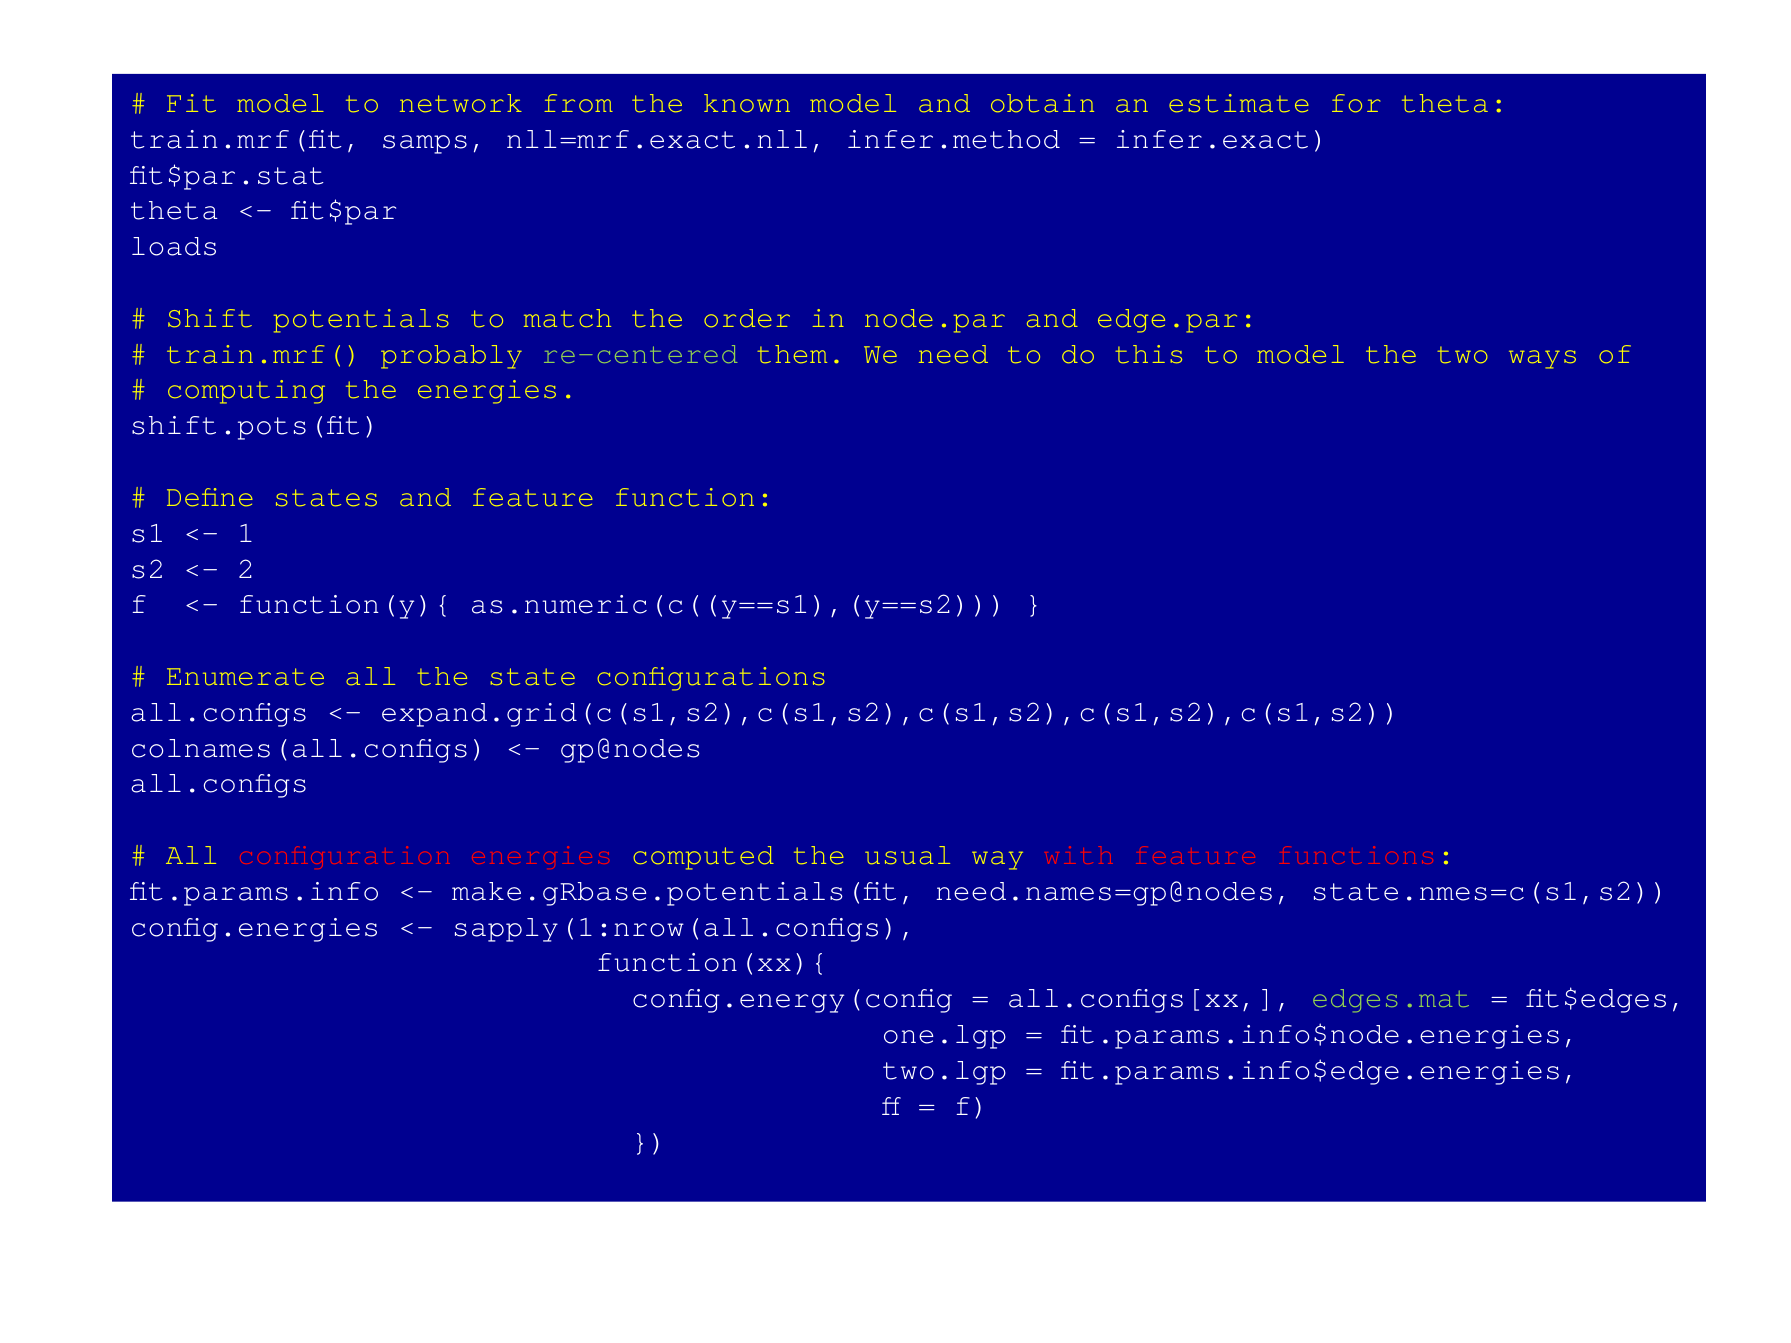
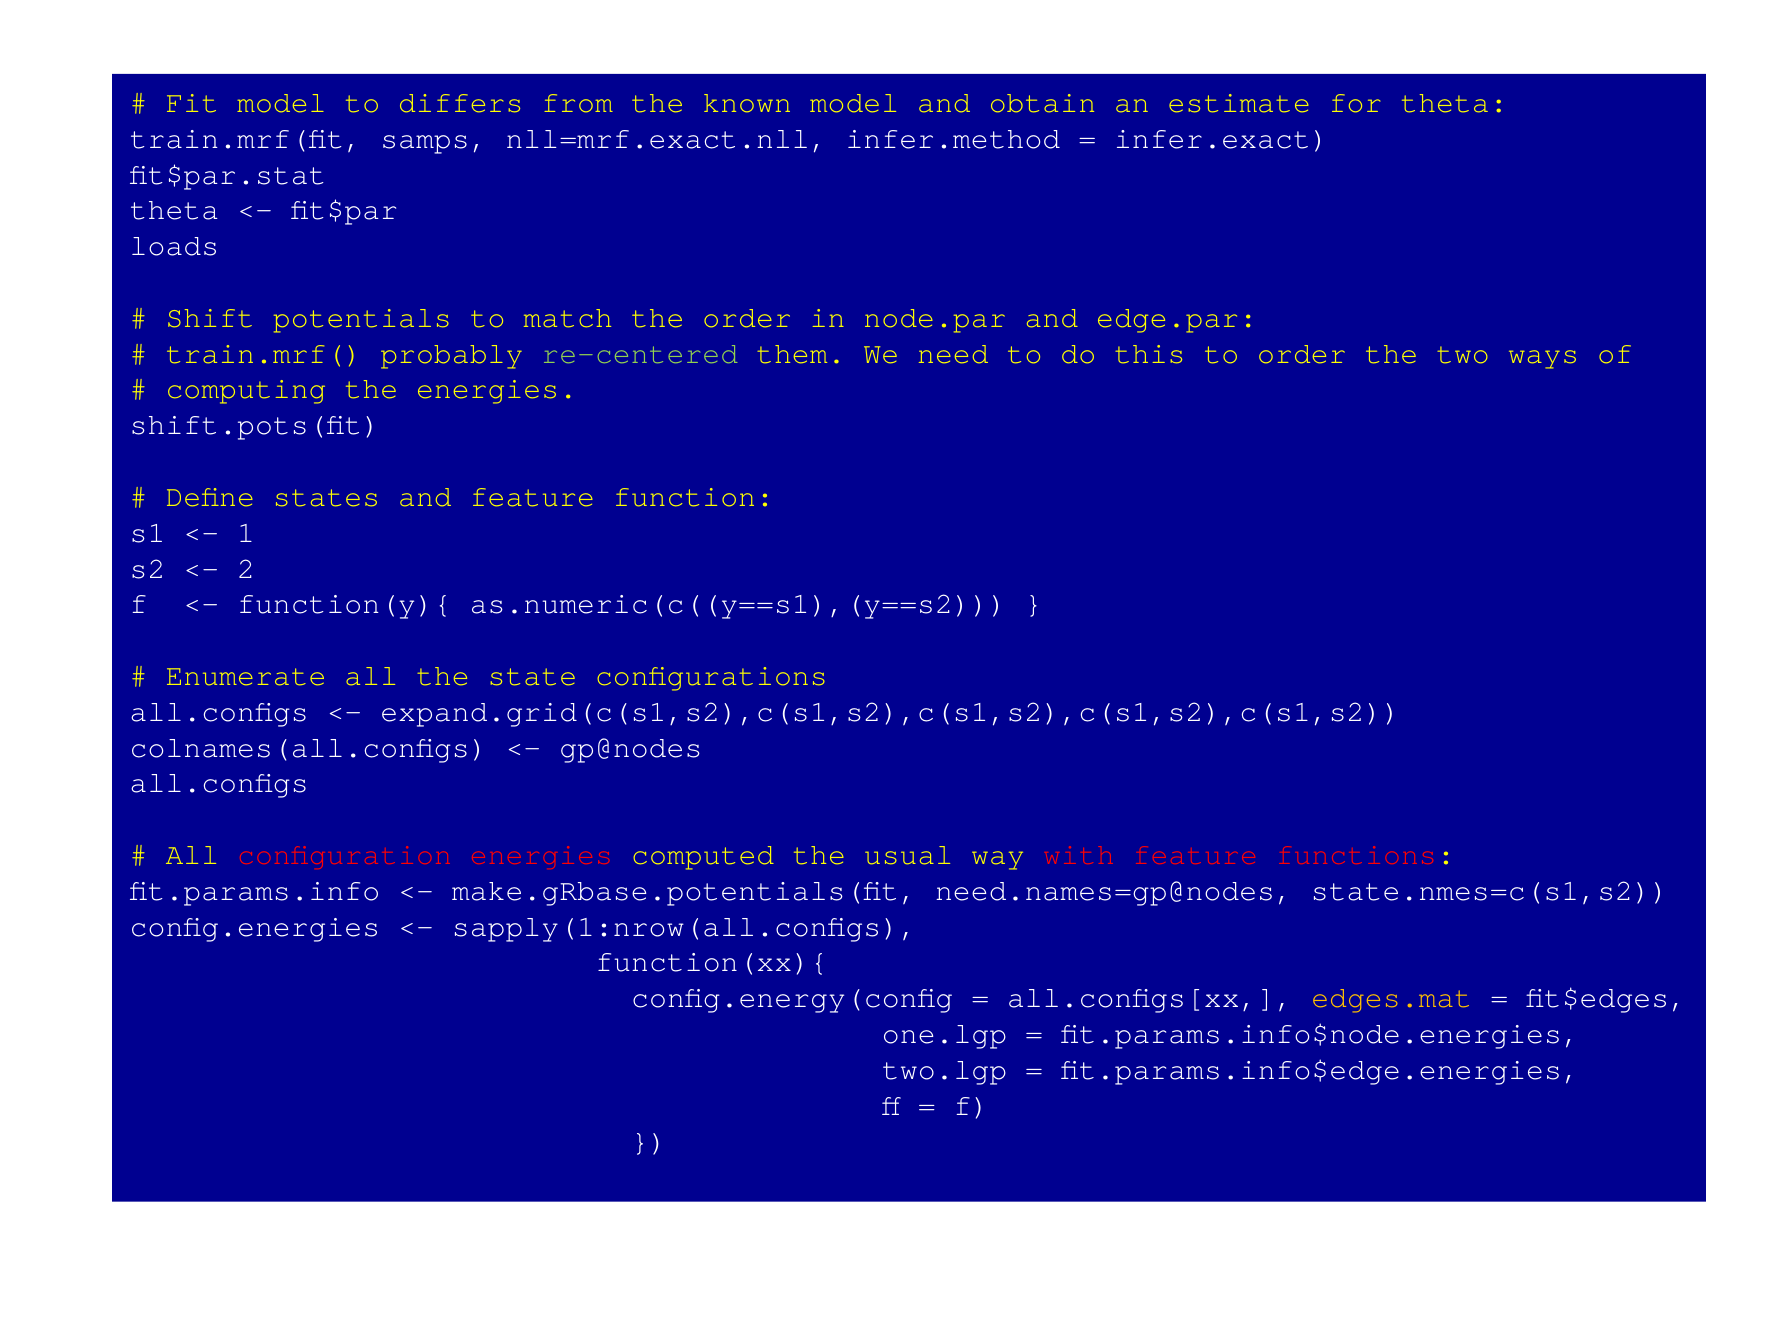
network: network -> differs (461, 103)
to model: model -> order (1302, 353)
edges.mat colour: light green -> yellow (1392, 998)
